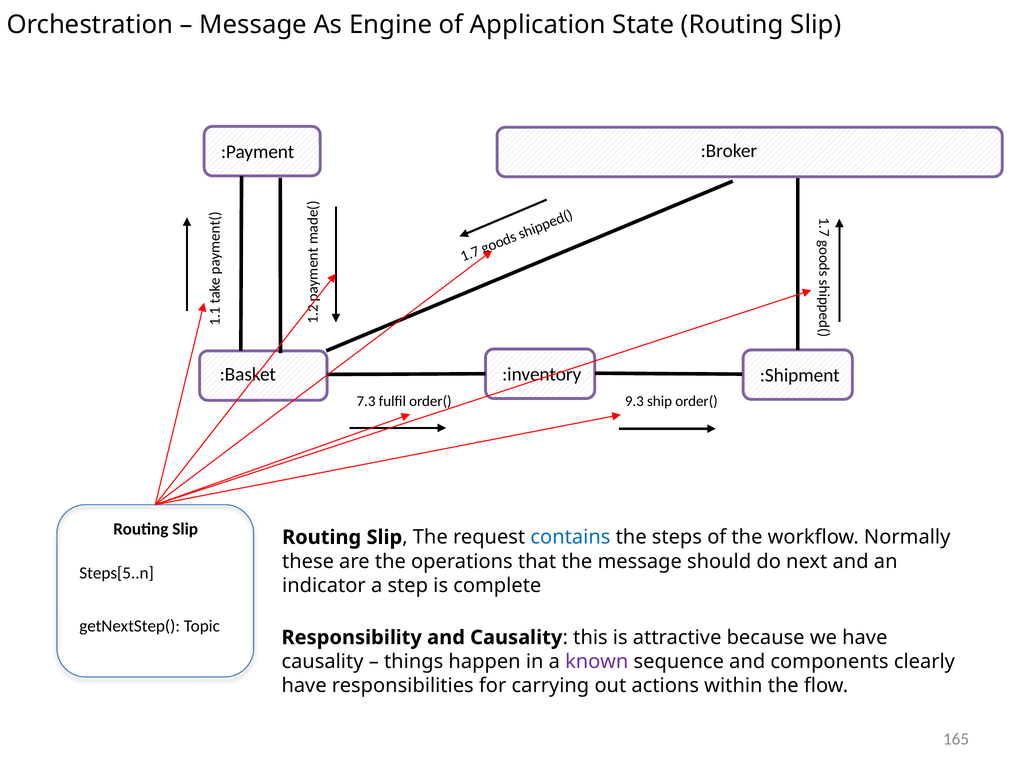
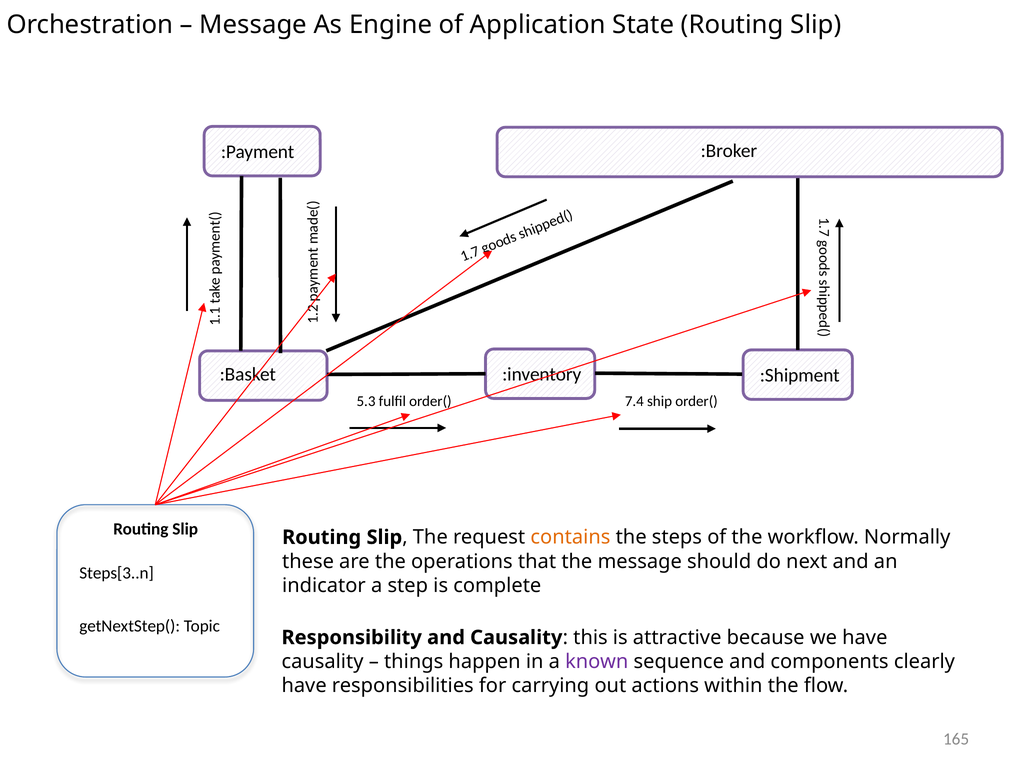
7.3: 7.3 -> 5.3 (366, 401)
9.3: 9.3 -> 7.4 (634, 401)
contains colour: blue -> orange (570, 537)
Steps[5..n: Steps[5..n -> Steps[3..n (117, 573)
